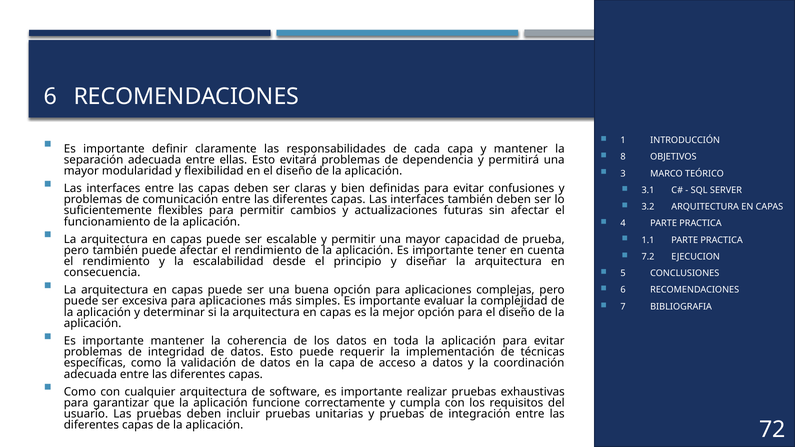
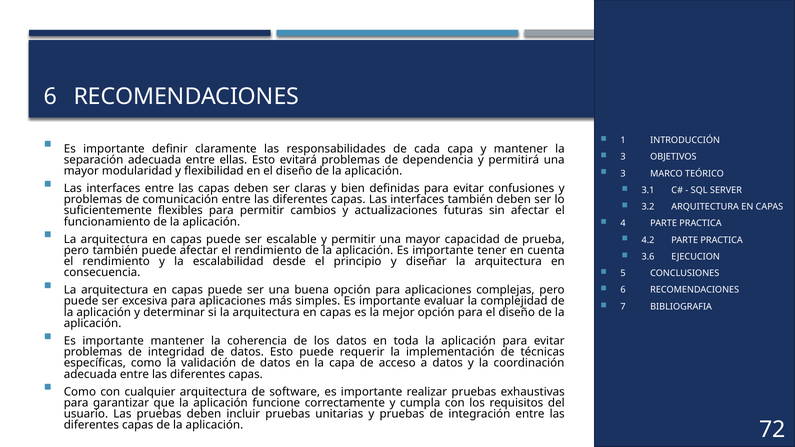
8: 8 -> 3 (623, 157)
1.1: 1.1 -> 4.2 (648, 240)
7.2: 7.2 -> 3.6 (648, 257)
